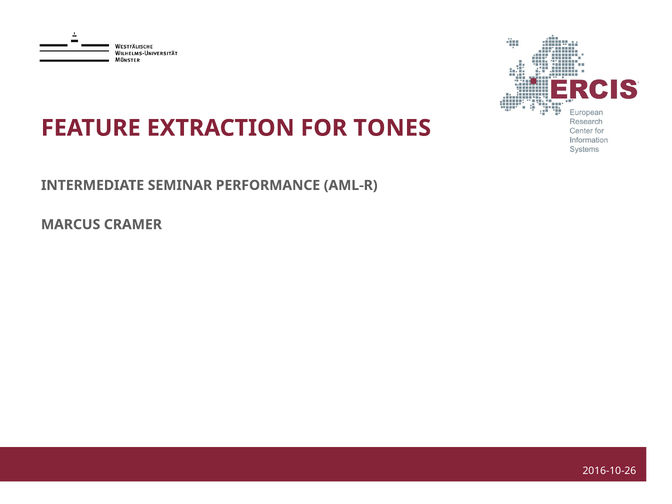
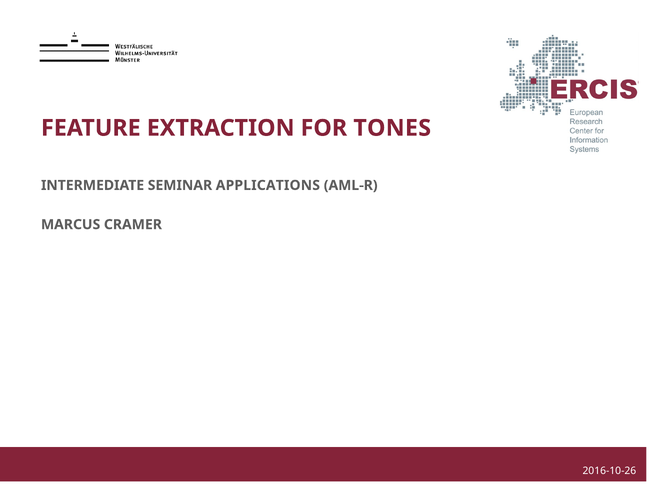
PERFORMANCE: PERFORMANCE -> APPLICATIONS (268, 185)
